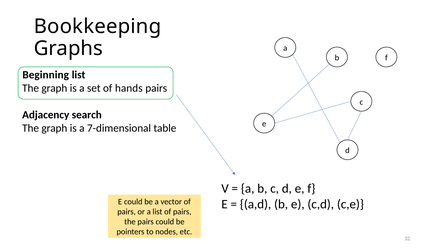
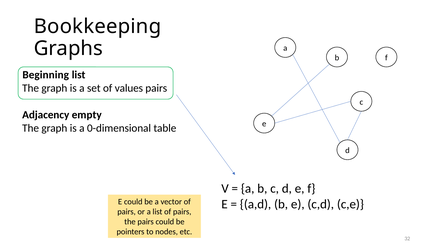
hands: hands -> values (129, 88)
search: search -> empty (87, 115)
7-dimensional: 7-dimensional -> 0-dimensional (119, 128)
